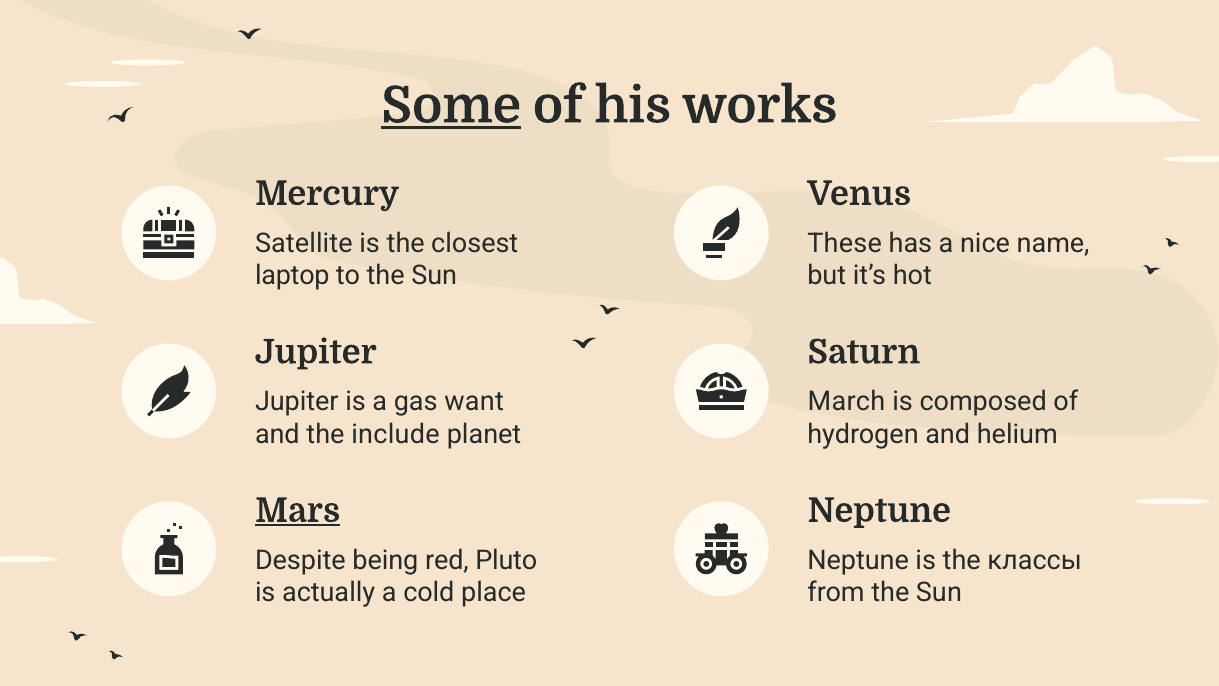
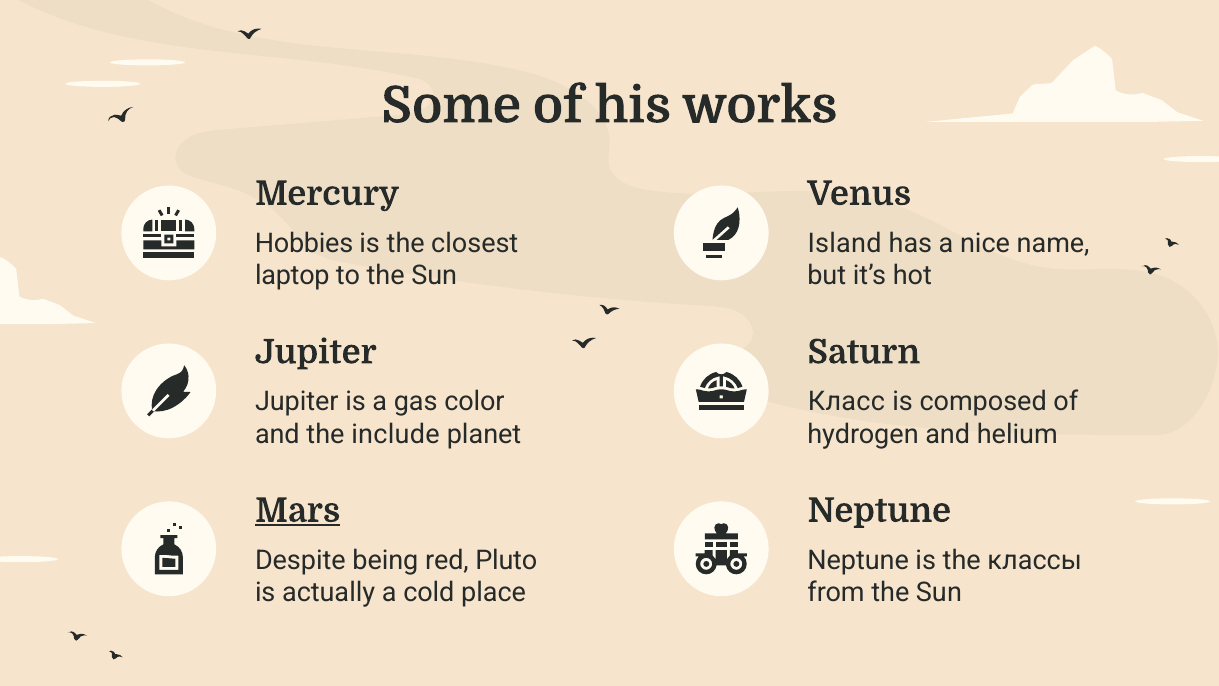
Some underline: present -> none (451, 106)
Satellite: Satellite -> Hobbies (304, 243)
These: These -> Island (845, 243)
want: want -> color (474, 402)
March: March -> Класс (846, 402)
